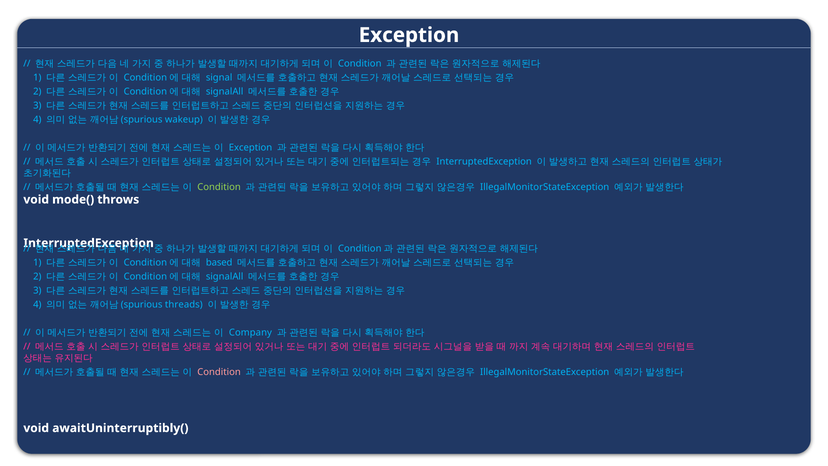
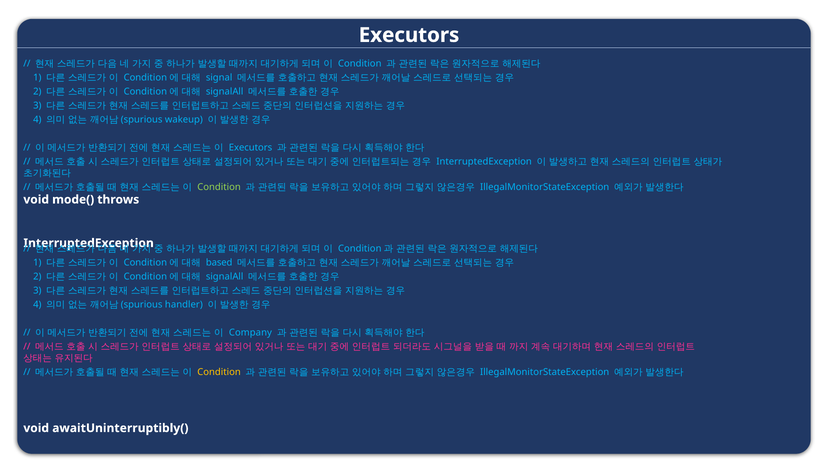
Exception: Exception -> Executors (409, 35)
Exception: Exception -> Executors (251, 148)
threads: threads -> handler (184, 305)
Condition colour: pink -> yellow (219, 372)
